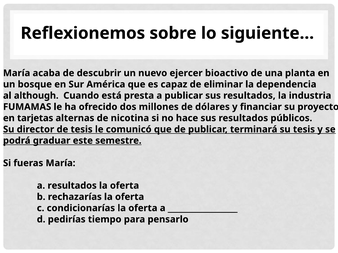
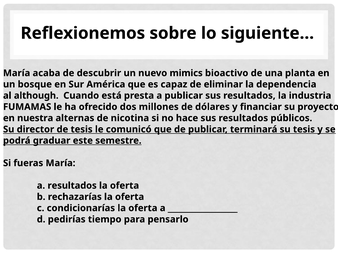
ejercer: ejercer -> mimics (186, 73)
tarjetas: tarjetas -> nuestra (35, 118)
